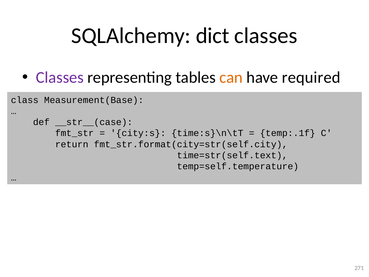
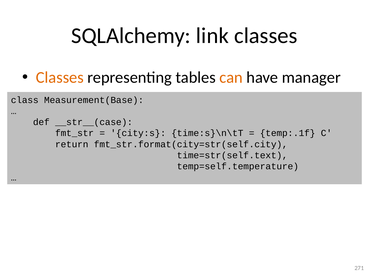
dict: dict -> link (212, 36)
Classes colour: purple -> orange (60, 77)
required: required -> manager (311, 77)
